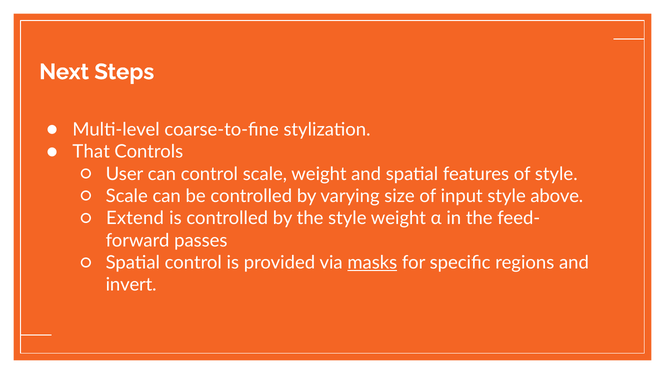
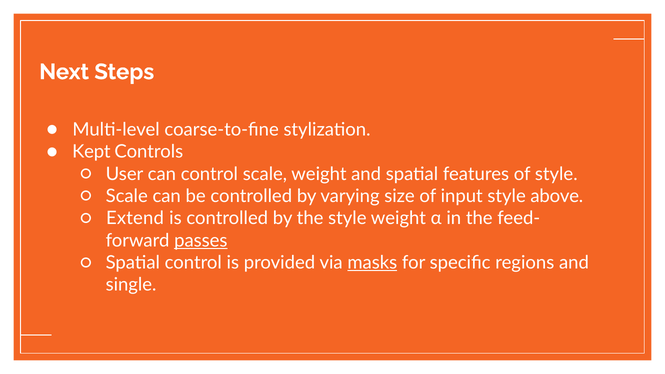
That: That -> Kept (91, 152)
passes underline: none -> present (201, 240)
invert: invert -> single (131, 285)
